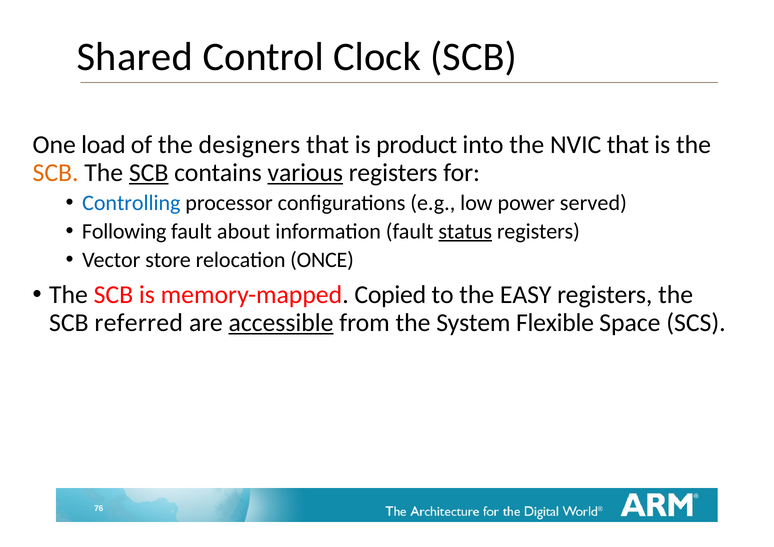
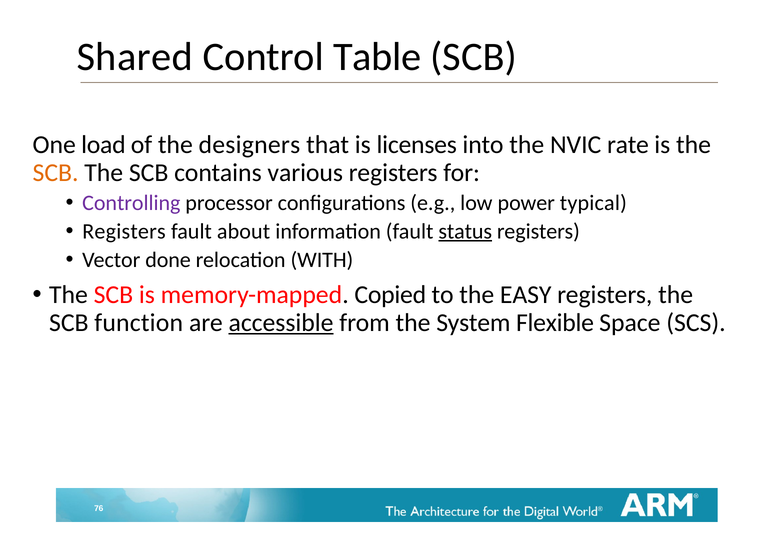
Clock: Clock -> Table (377, 57)
product: product -> licenses (417, 145)
NVIC that: that -> rate (628, 145)
SCB underline: present -> none (149, 172)
various underline: present -> none (305, 172)
Controlling colour: blue -> purple (131, 203)
served: served -> typical (593, 203)
Following: Following -> Registers (124, 231)
store: store -> done (168, 260)
ONCE: ONCE -> WITH (322, 260)
referred: referred -> function (139, 323)
